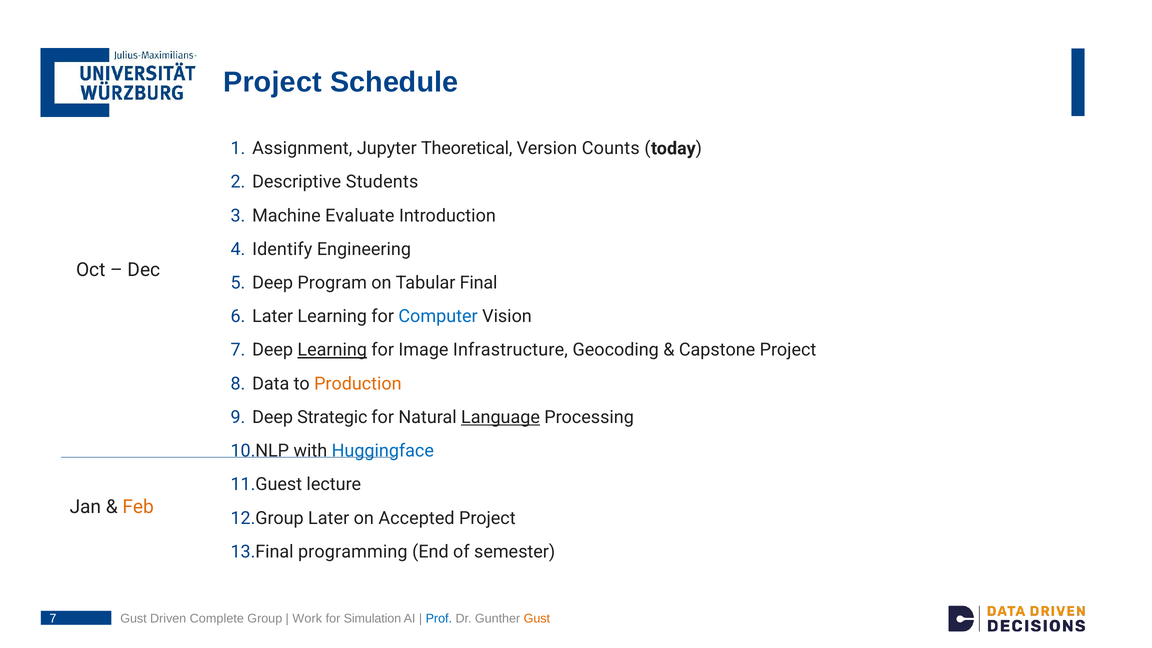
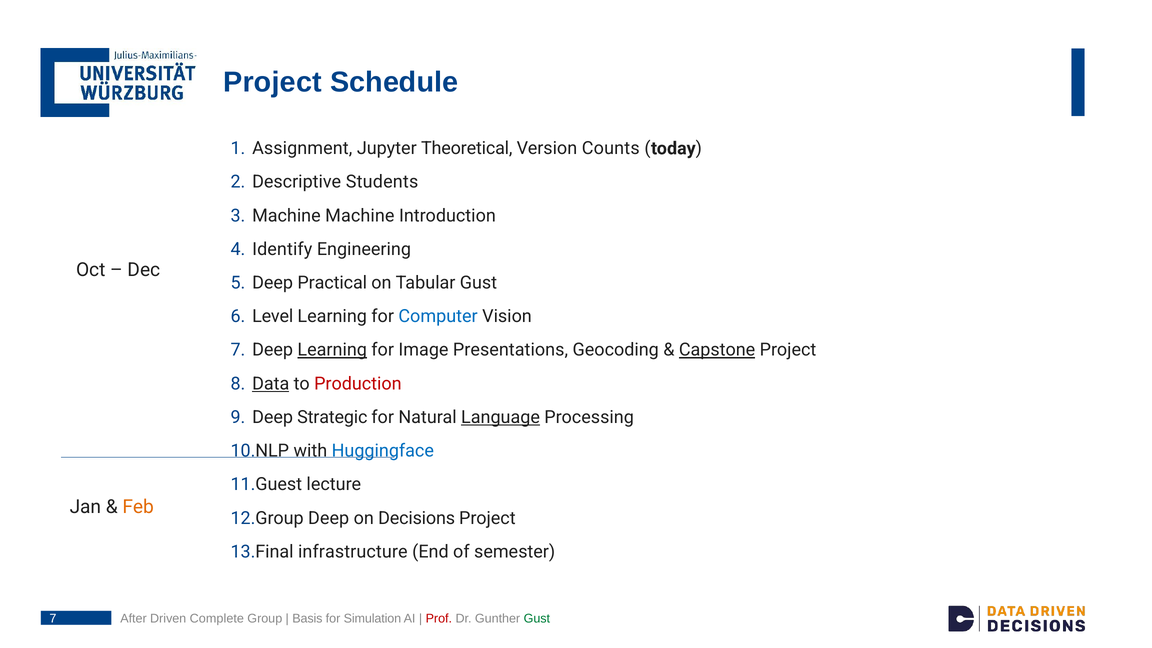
Machine Evaluate: Evaluate -> Machine (360, 216)
Program: Program -> Practical (332, 283)
Tabular Final: Final -> Gust (478, 283)
Later: Later -> Level (273, 316)
Infrastructure: Infrastructure -> Presentations (510, 350)
Capstone underline: none -> present (717, 350)
Data underline: none -> present (271, 384)
Production colour: orange -> red (358, 384)
Later: Later -> Deep (329, 518)
Accepted: Accepted -> Decisions (417, 518)
programming: programming -> infrastructure (353, 552)
7 Gust: Gust -> After (133, 619)
Work: Work -> Basis (307, 619)
Prof colour: blue -> red (439, 619)
Gust colour: orange -> green (537, 619)
